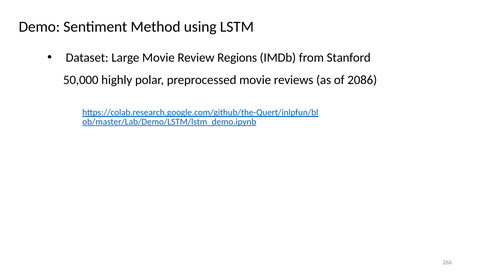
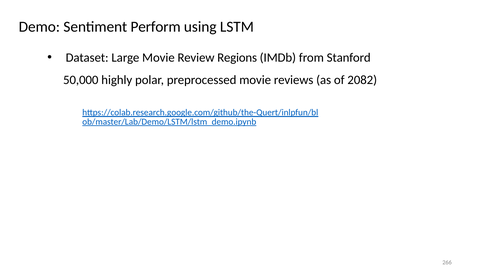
Method: Method -> Perform (156, 27)
2086: 2086 -> 2082 (362, 80)
